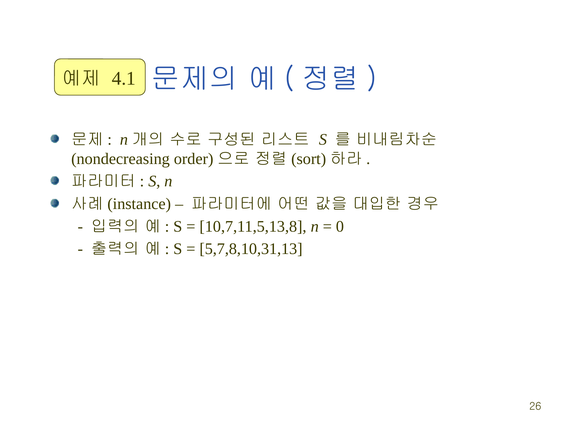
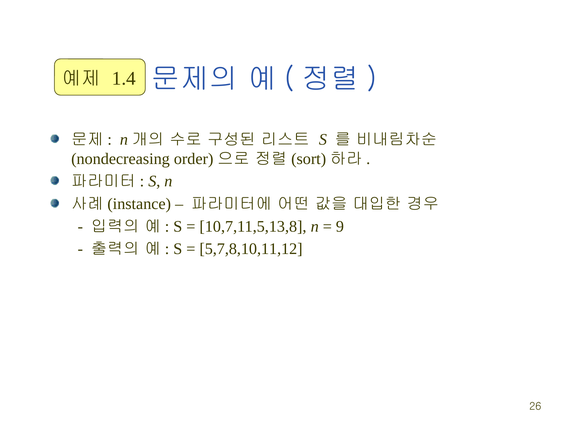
4.1: 4.1 -> 1.4 (124, 78)
0: 0 -> 9 (340, 227)
5,7,8,10,31,13: 5,7,8,10,31,13 -> 5,7,8,10,11,12 (251, 249)
